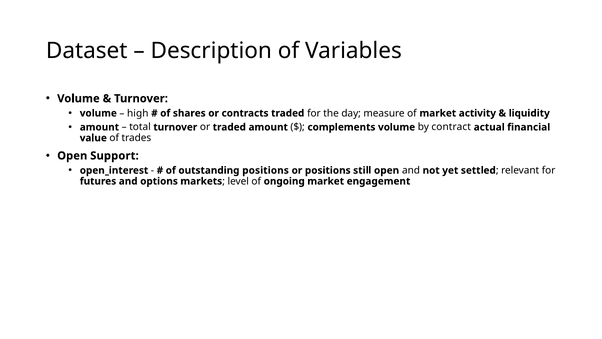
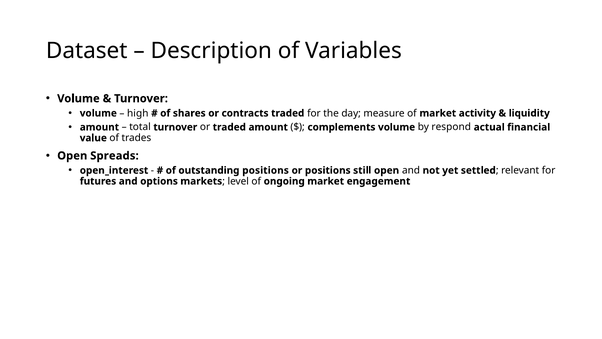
contract: contract -> respond (451, 127)
Support: Support -> Spreads (114, 156)
